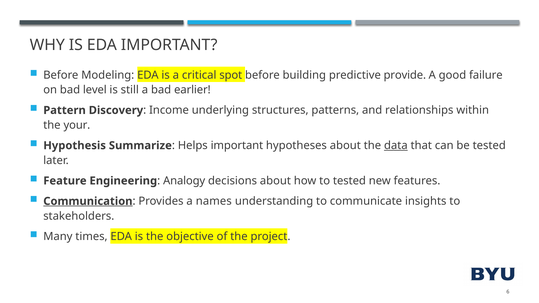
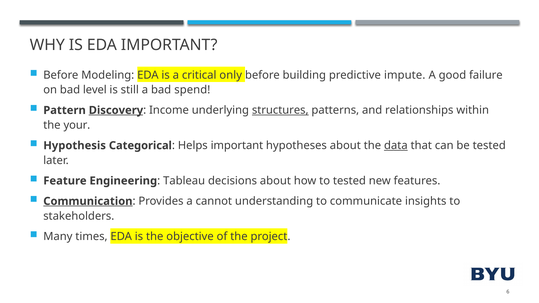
spot: spot -> only (231, 75)
provide: provide -> impute (405, 75)
earlier: earlier -> spend (192, 90)
Discovery underline: none -> present (116, 110)
structures underline: none -> present (280, 110)
Summarize: Summarize -> Categorical (140, 146)
Analogy: Analogy -> Tableau (184, 181)
names: names -> cannot (214, 201)
